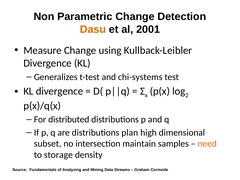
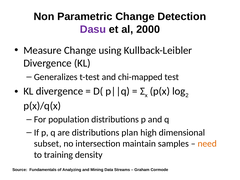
Dasu colour: orange -> purple (93, 29)
2001: 2001 -> 2000 (148, 29)
chi-systems: chi-systems -> chi-mapped (140, 77)
distributed: distributed -> population (69, 119)
storage: storage -> training (58, 155)
